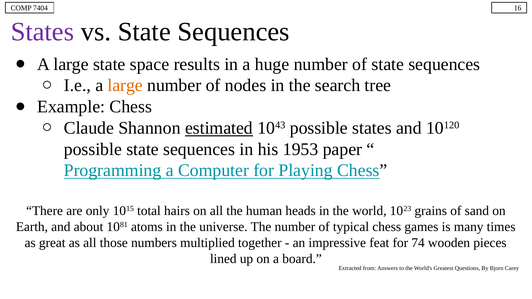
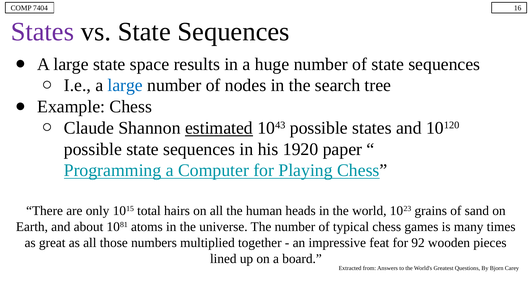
large colour: orange -> blue (125, 86)
1953: 1953 -> 1920 (301, 149)
74: 74 -> 92 (418, 243)
